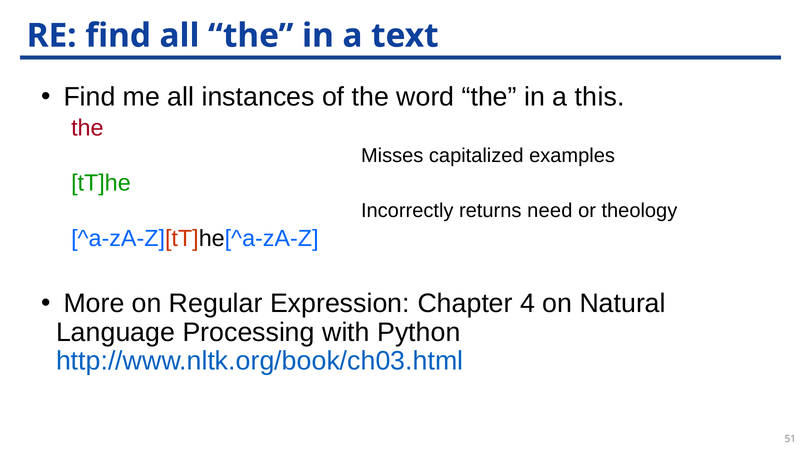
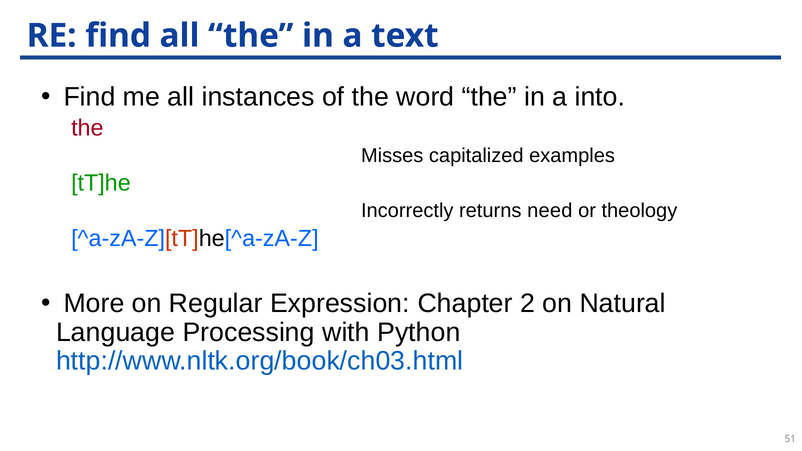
this: this -> into (600, 97)
4: 4 -> 2 (528, 303)
